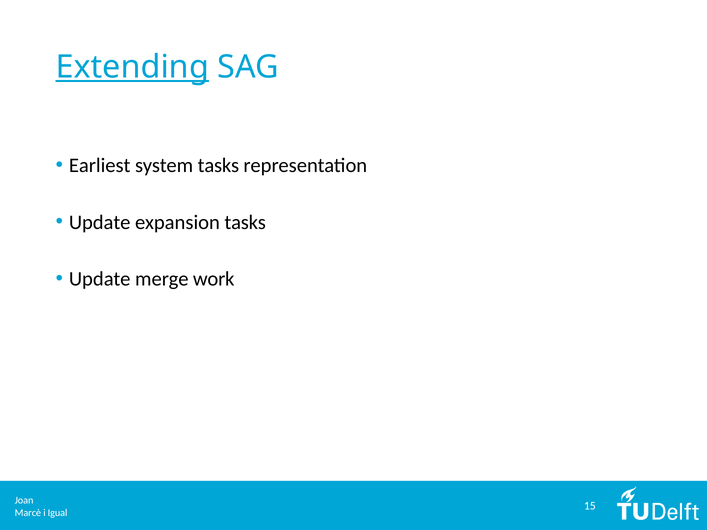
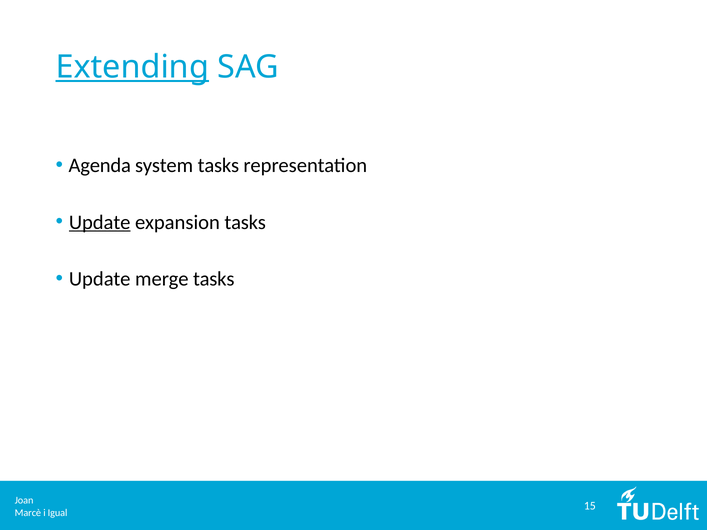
Earliest: Earliest -> Agenda (100, 165)
Update underline: none -> present (100, 222)
merge work: work -> tasks (214, 279)
